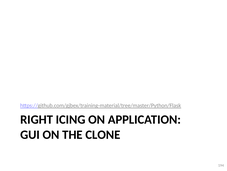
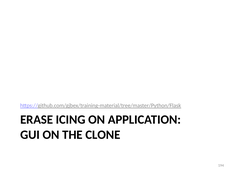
RIGHT: RIGHT -> ERASE (37, 119)
